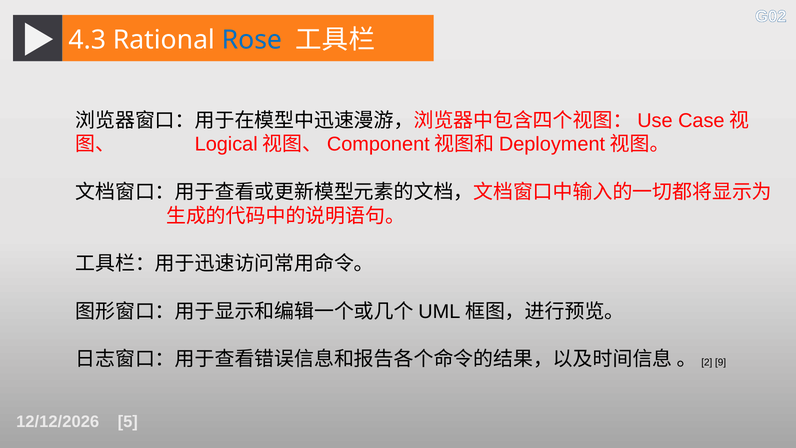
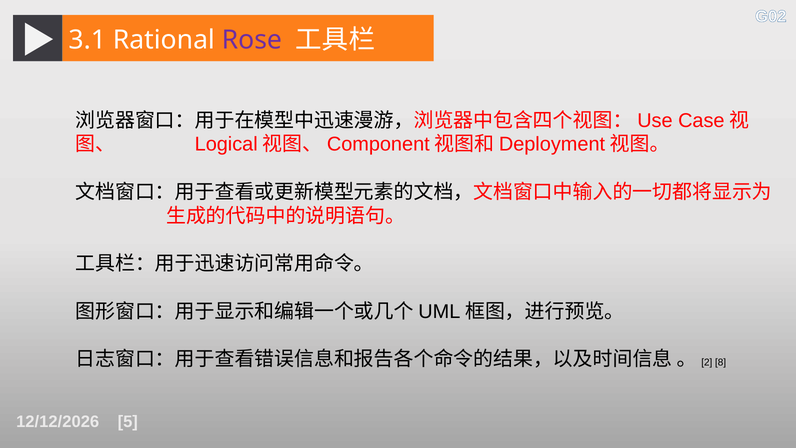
4.3: 4.3 -> 3.1 (87, 40)
Rose colour: blue -> purple (252, 40)
9: 9 -> 8 (721, 363)
